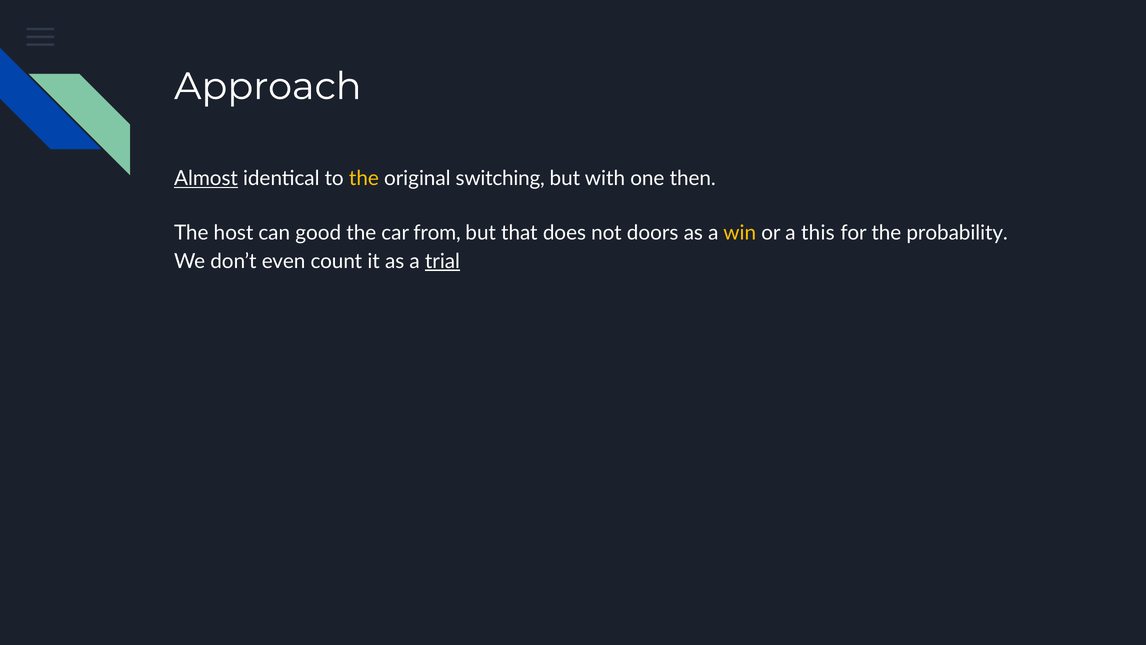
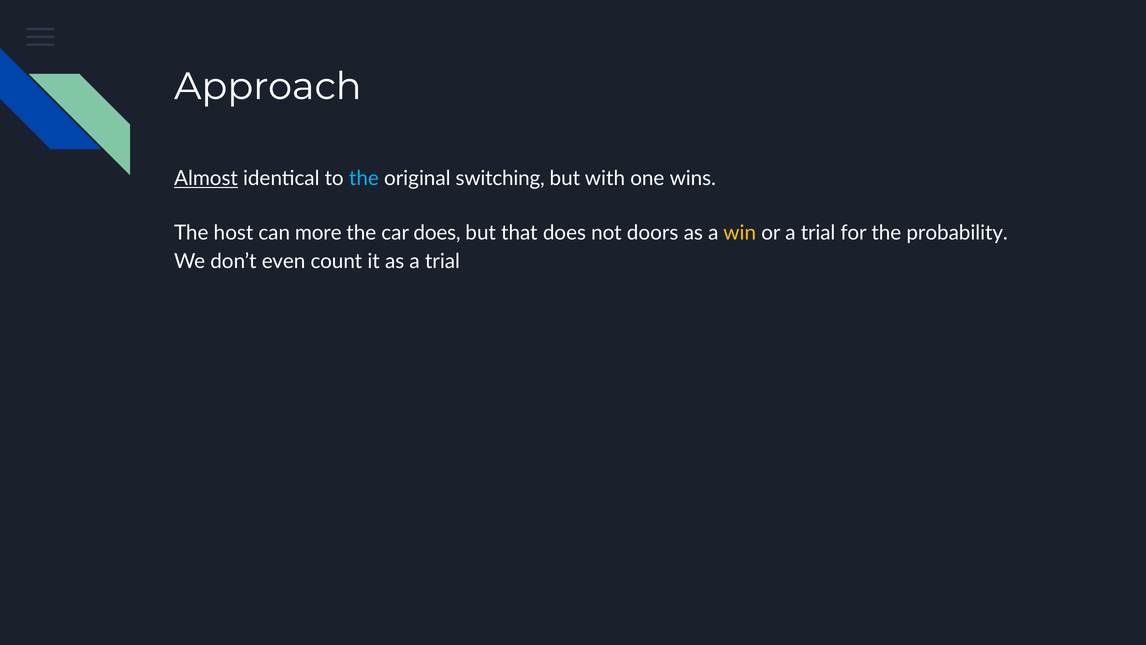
the colour: yellow -> light blue (364, 179)
then: then -> wins (693, 179)
good: good -> more (318, 233)
car from: from -> does (437, 233)
or a this: this -> trial (818, 233)
trial underline: present -> none (442, 261)
